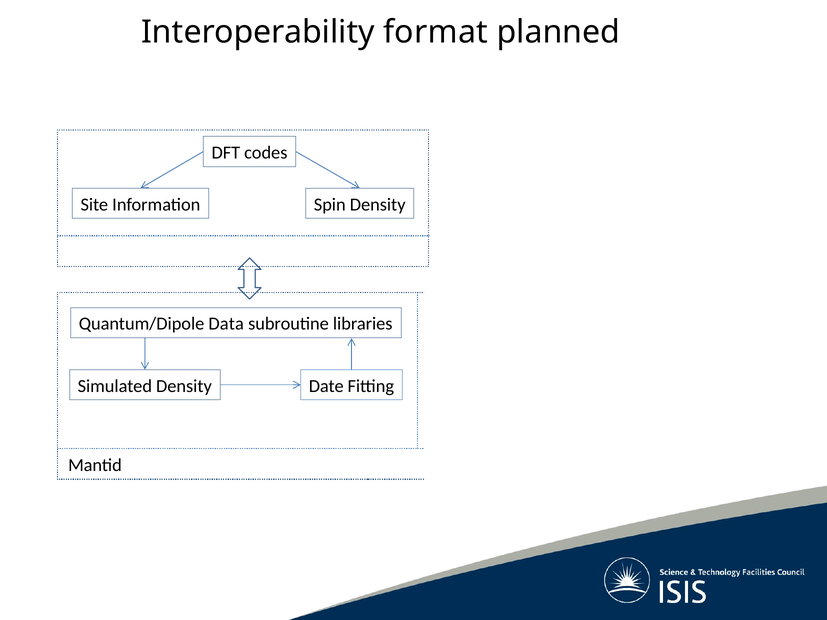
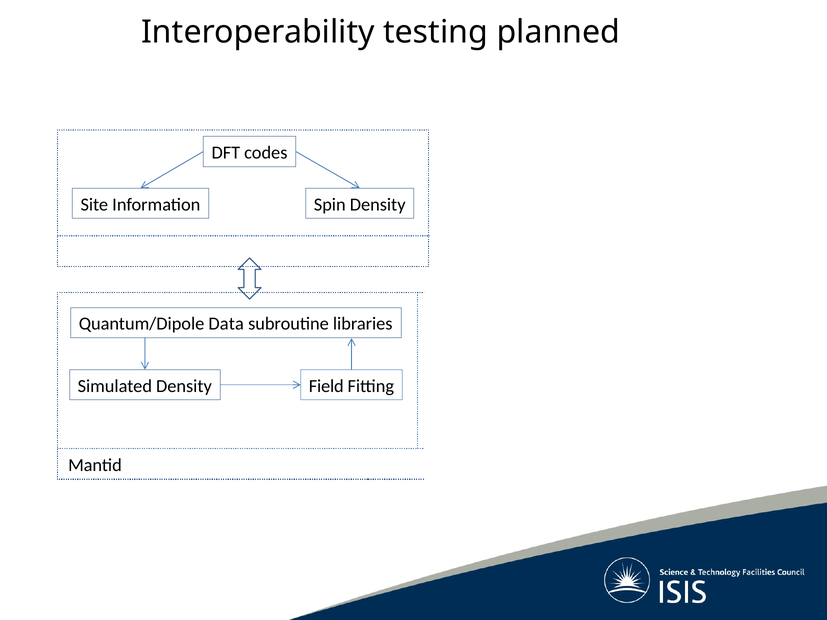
format: format -> testing (436, 32)
Date: Date -> Field (326, 386)
